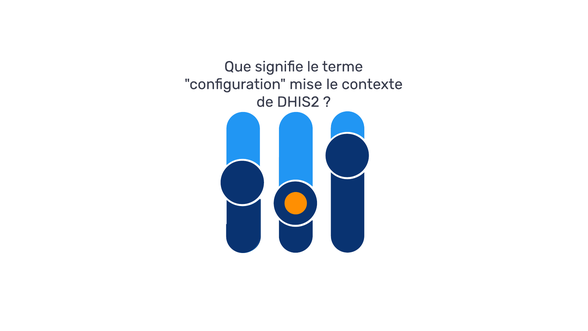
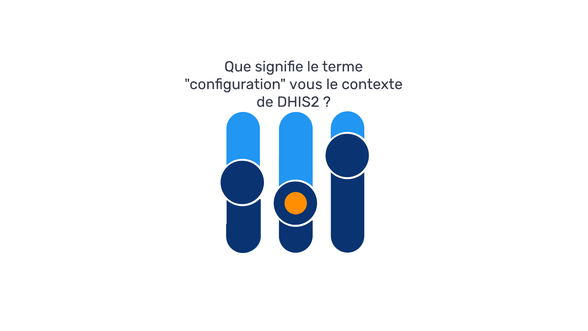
mise: mise -> vous (306, 84)
